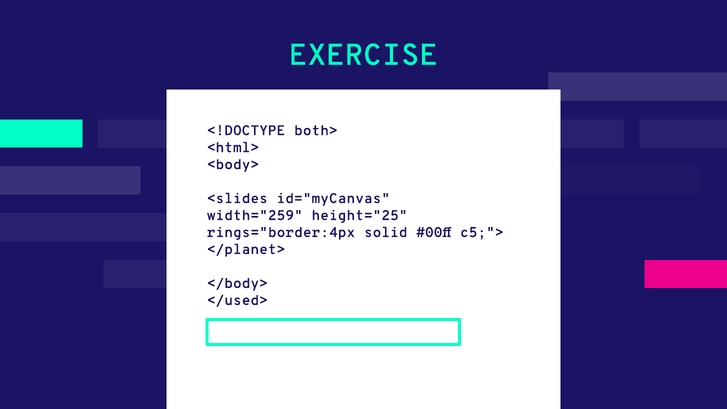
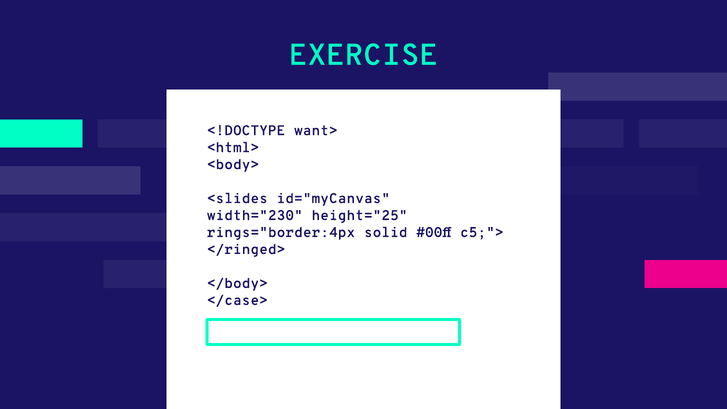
both>: both> -> want> (316, 130)
width="259: width="259 -> width="230 (255, 215)
</planet>: </planet> -> </ringed> (246, 249)
</used>: </used> -> </case> (237, 300)
